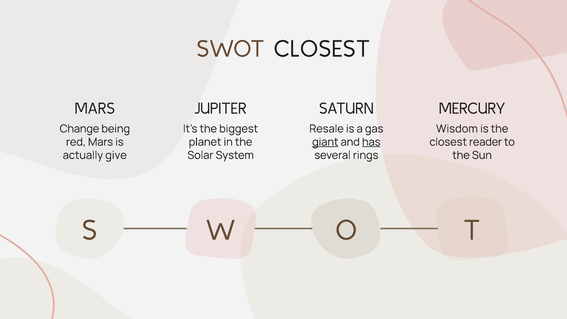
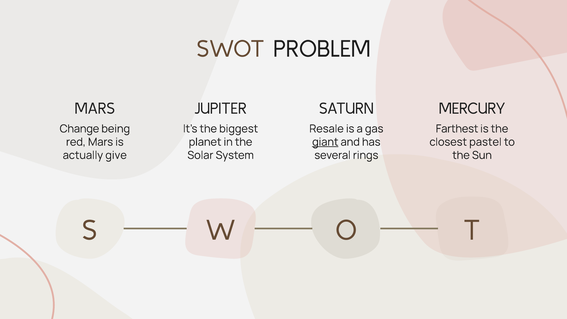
SWOT CLOSEST: CLOSEST -> PROBLEM (322, 49)
Wisdom: Wisdom -> Farthest (457, 129)
has underline: present -> none (371, 142)
reader: reader -> pastel (485, 142)
